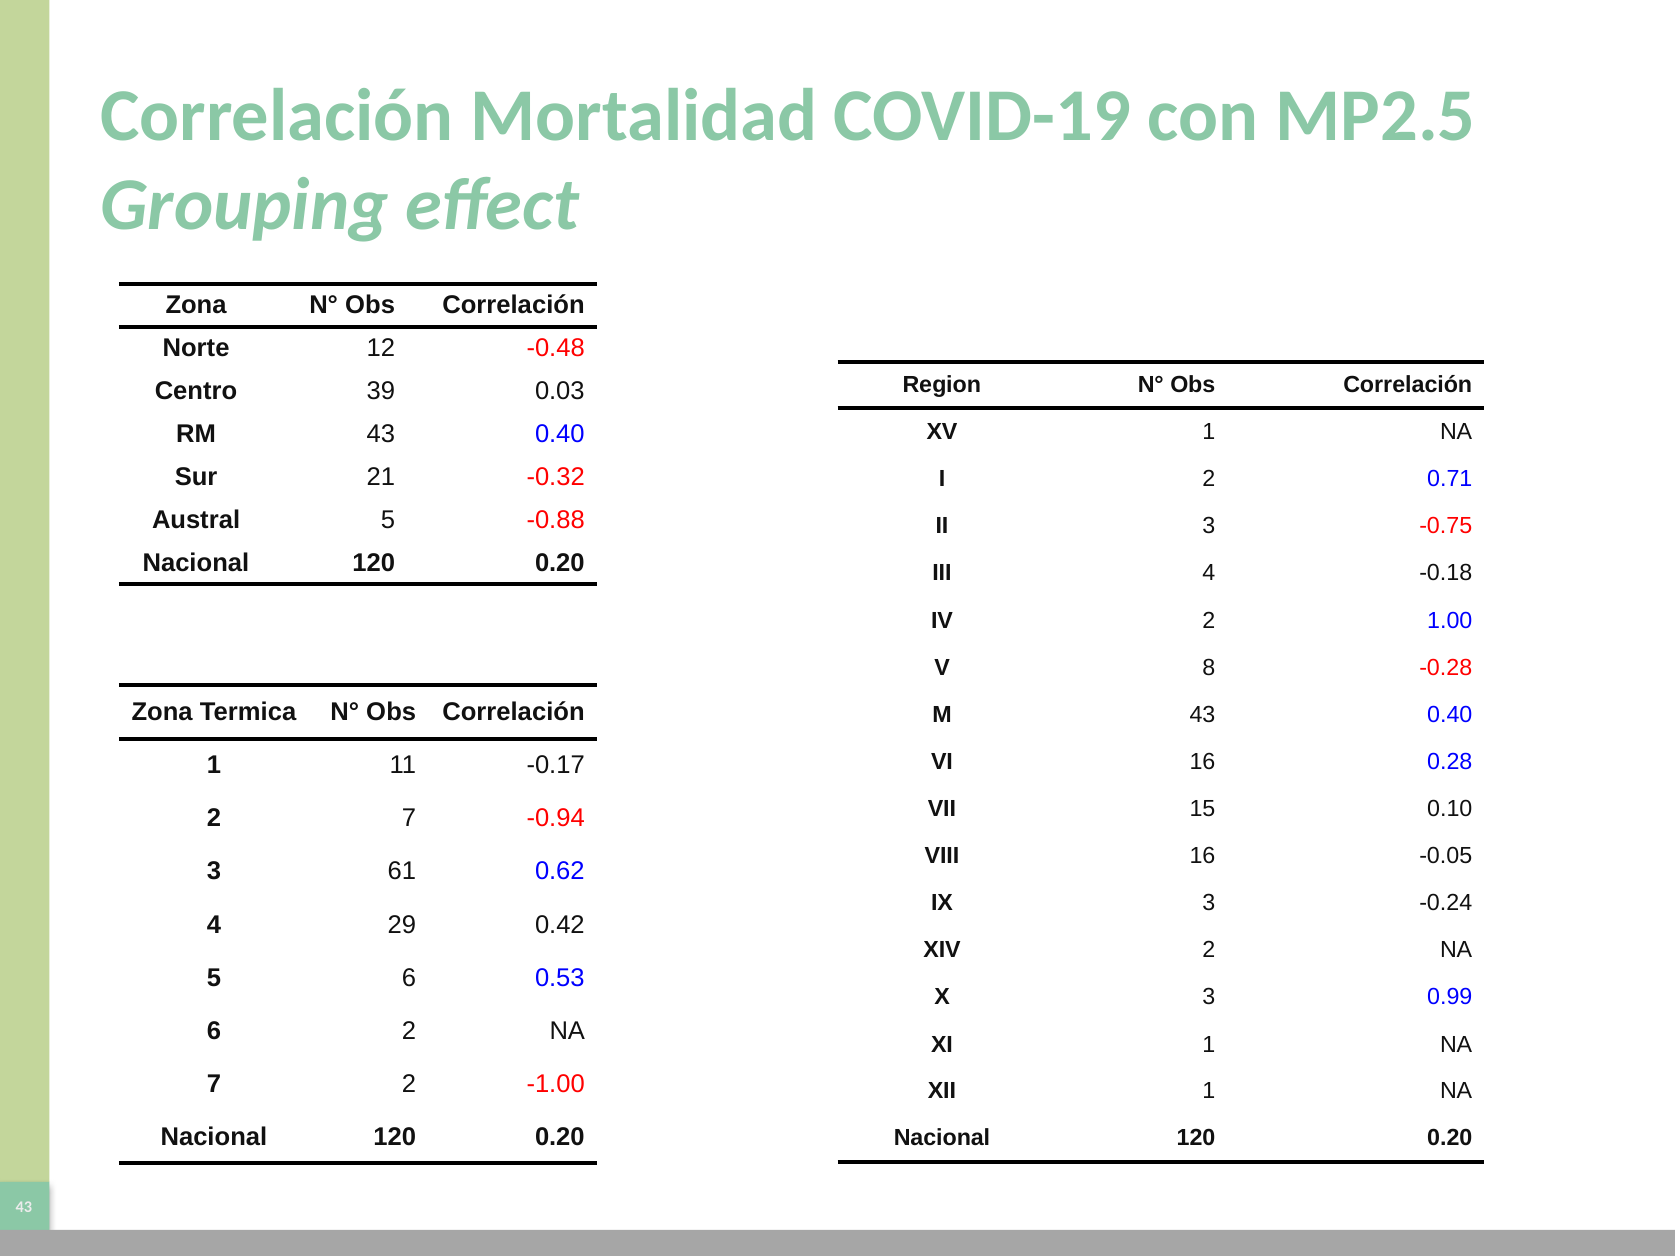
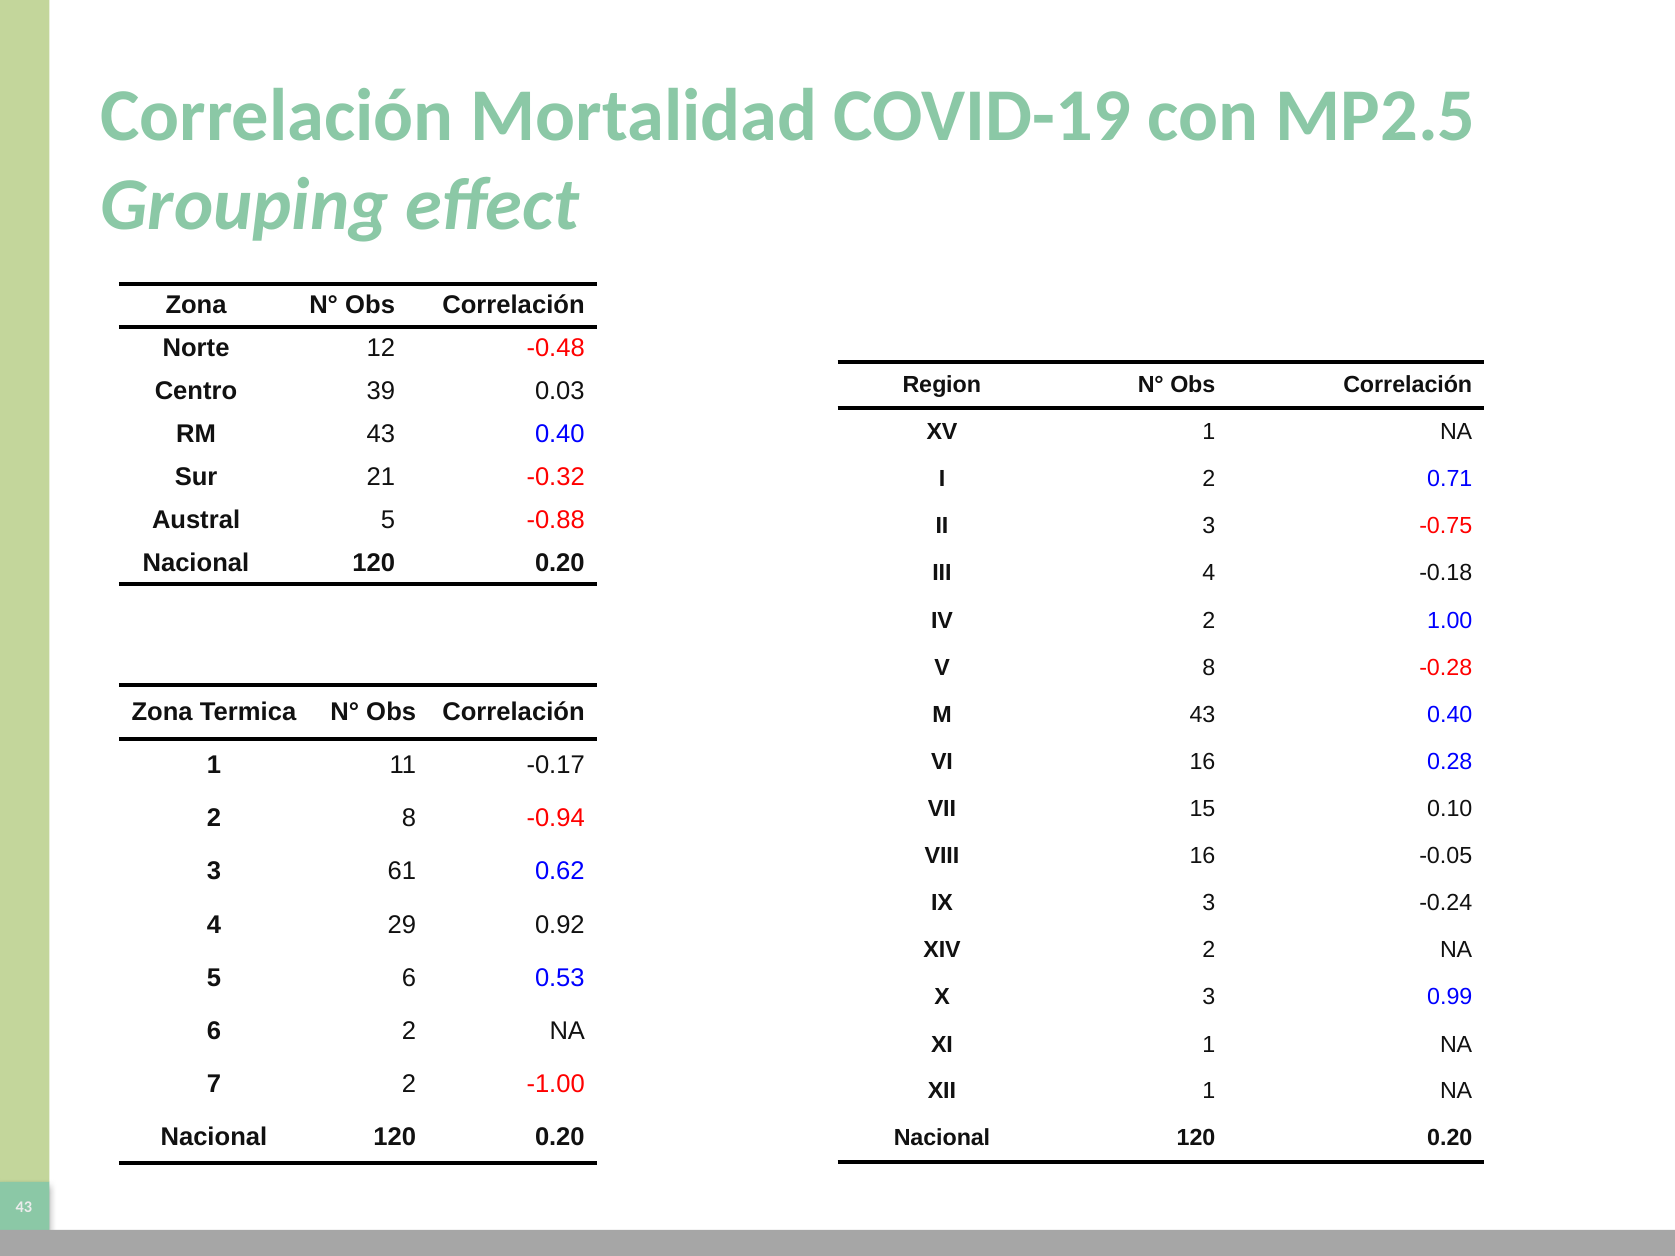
2 7: 7 -> 8 (409, 819)
0.42: 0.42 -> 0.92 (560, 925)
